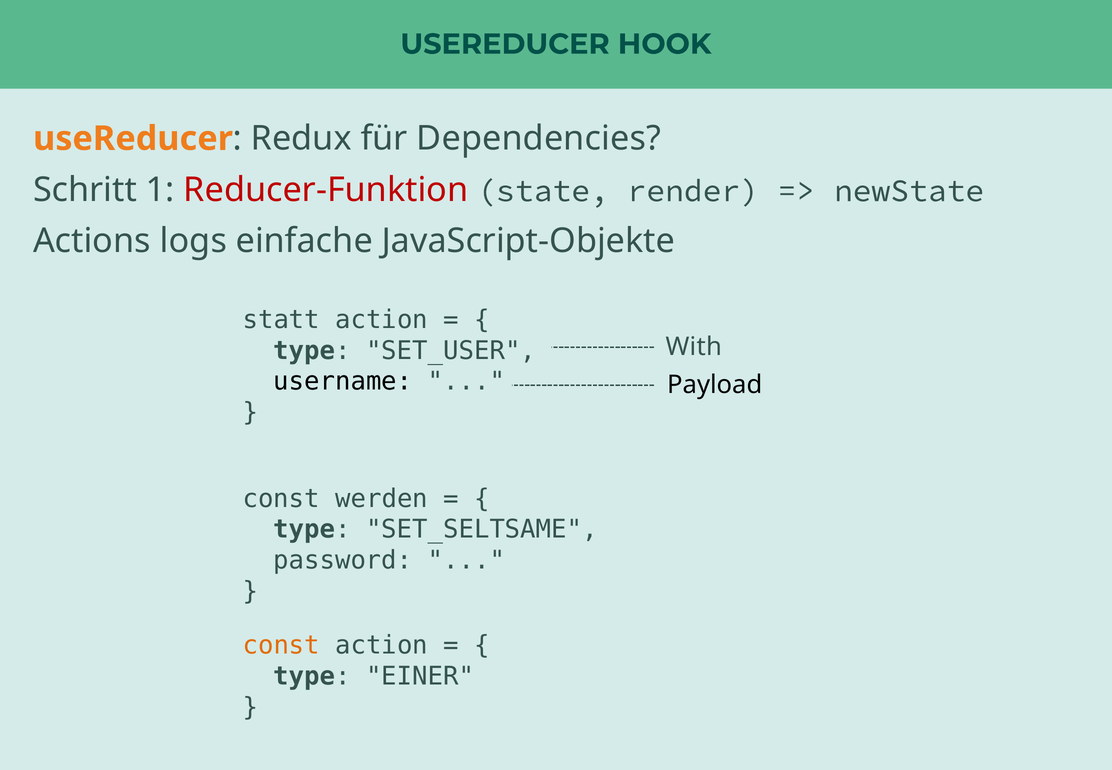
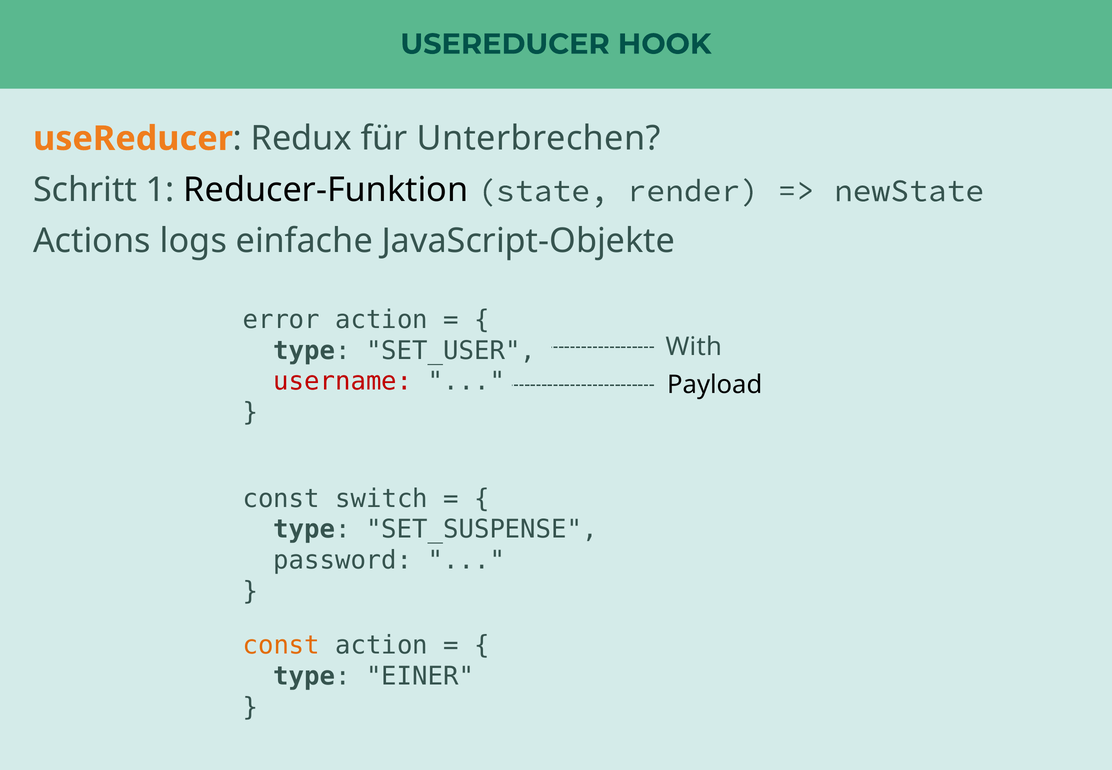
Dependencies: Dependencies -> Unterbrechen (539, 139)
Reducer-Funktion colour: red -> black (326, 190)
statt: statt -> error (281, 320)
username colour: black -> red (343, 381)
werden: werden -> switch (382, 499)
SET_SELTSAME: SET_SELTSAME -> SET_SUSPENSE (482, 529)
